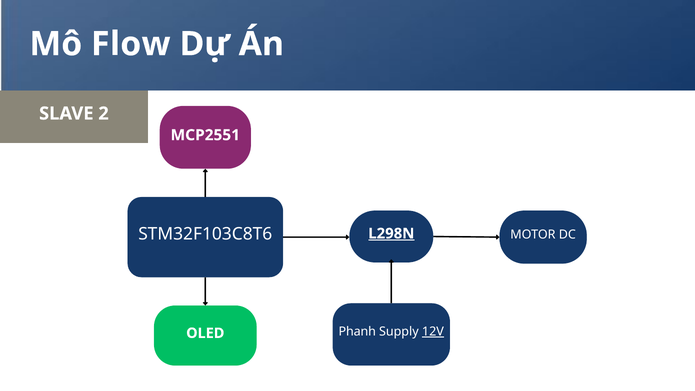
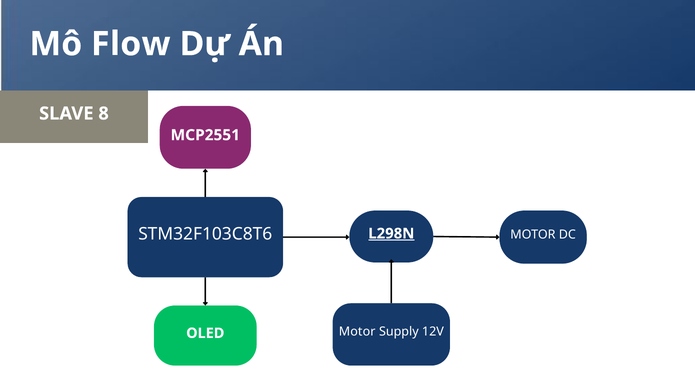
2: 2 -> 8 (104, 114)
OLED Phanh: Phanh -> Motor (357, 332)
12V underline: present -> none (433, 332)
